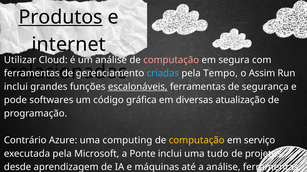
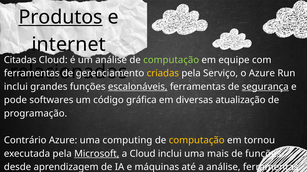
Utilizar: Utilizar -> Citadas (20, 60)
computação colour: pink -> light green (171, 60)
segura: segura -> equipe (234, 60)
criadas colour: light blue -> yellow (163, 74)
Tempo: Tempo -> Serviço (221, 74)
o Assim: Assim -> Azure (262, 74)
segurança underline: none -> present (265, 87)
serviço: serviço -> tornou (260, 141)
Microsoft underline: none -> present (97, 154)
a Ponte: Ponte -> Cloud (143, 154)
tudo: tudo -> mais (218, 154)
de projetos: projetos -> funções (263, 154)
